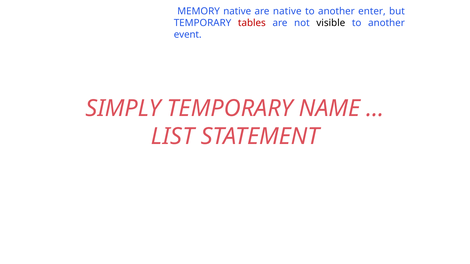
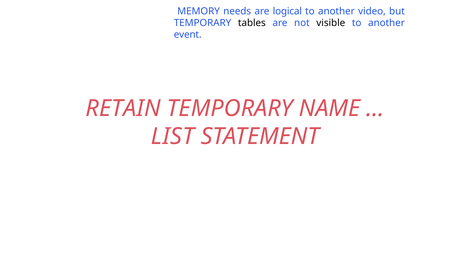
MEMORY native: native -> needs (237, 11)
are native: native -> logical (287, 11)
enter: enter -> video (372, 11)
tables colour: red -> black (252, 23)
SIMPLY: SIMPLY -> RETAIN (123, 109)
